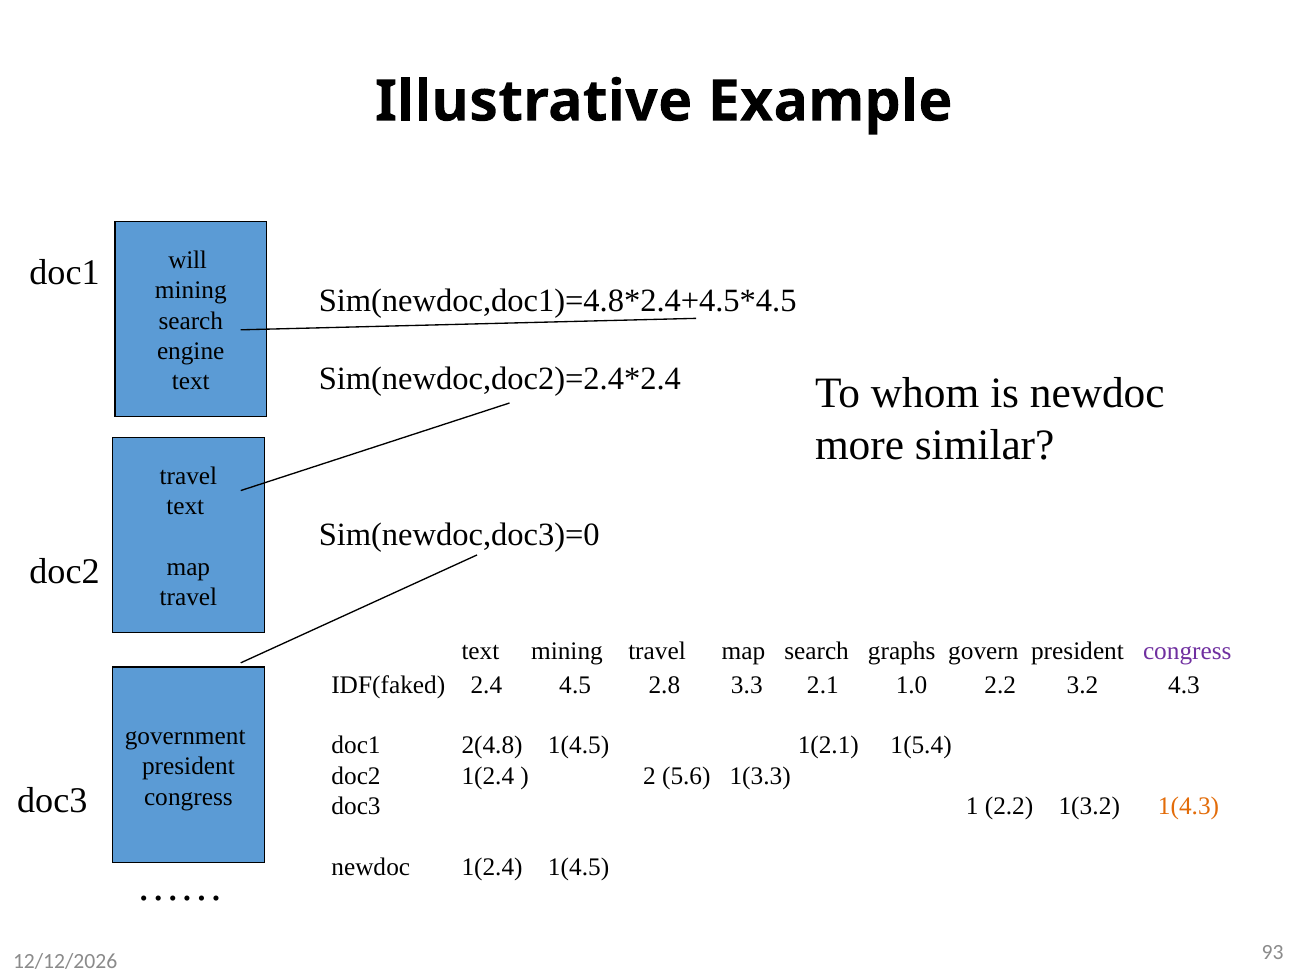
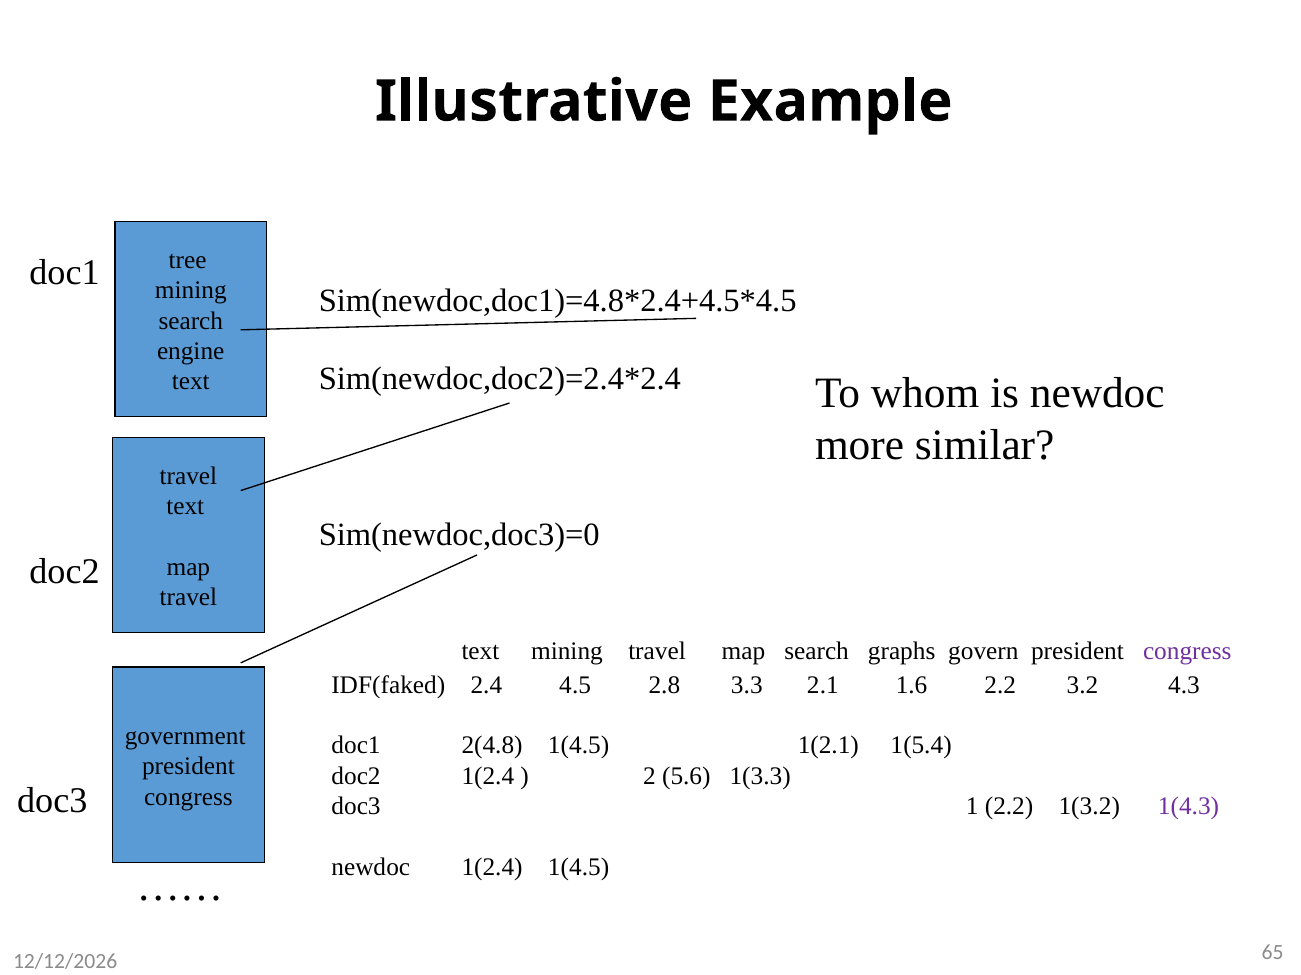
will: will -> tree (188, 260)
1.0: 1.0 -> 1.6 (912, 685)
1(4.3 colour: orange -> purple (1189, 807)
93: 93 -> 65 (1273, 953)
